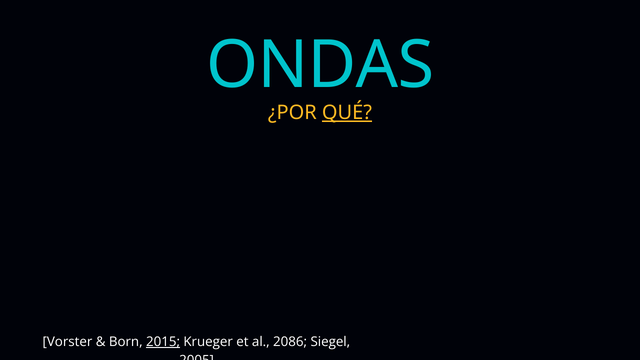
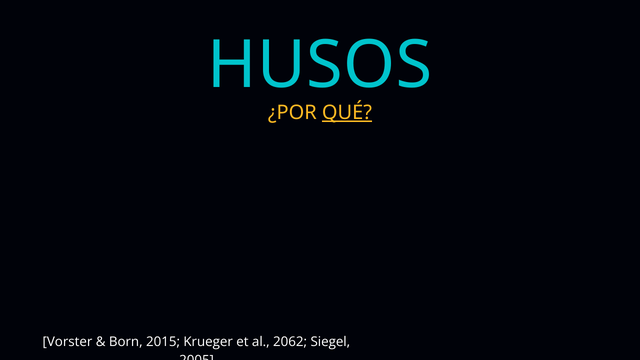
ONDAS: ONDAS -> HUSOS (320, 65)
2015 underline: present -> none (163, 342)
2086: 2086 -> 2062 (290, 342)
